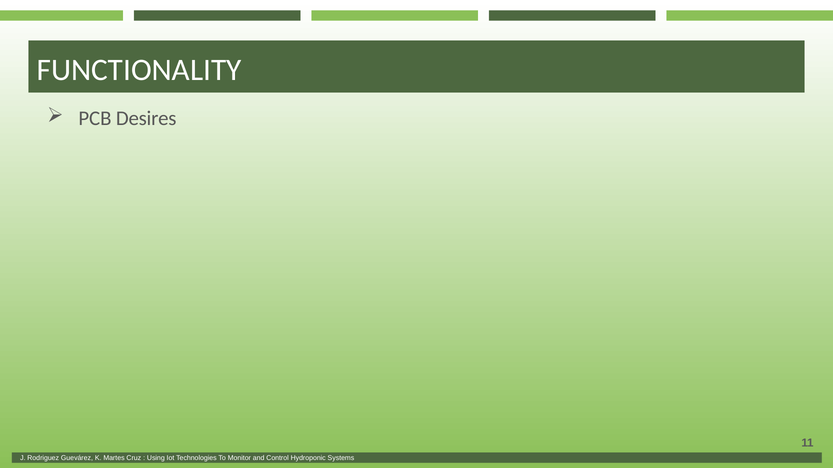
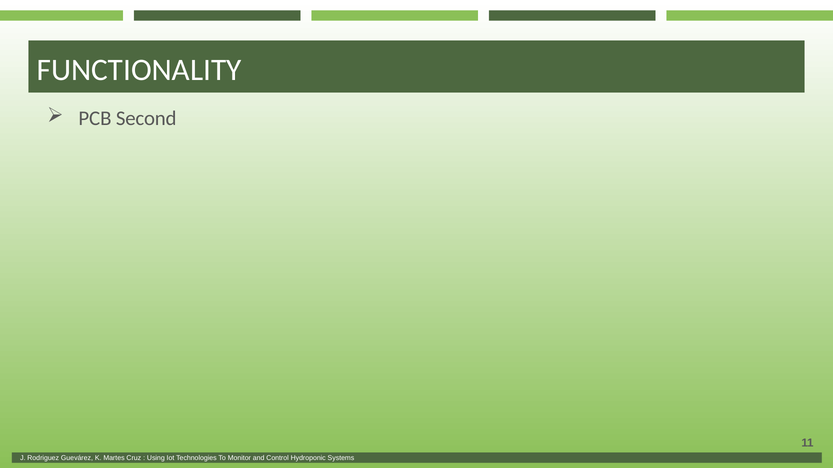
Desires: Desires -> Second (146, 119)
